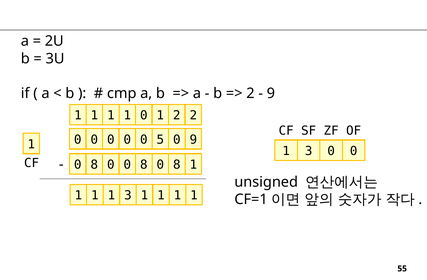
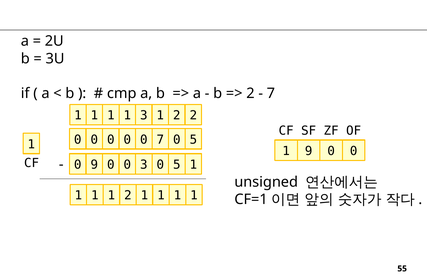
9: 9 -> 7 (271, 94)
1 0: 0 -> 3 (144, 116)
0 5: 5 -> 7 (160, 140)
9: 9 -> 5 (193, 140)
3: 3 -> 9 (309, 151)
8: 8 -> 9 (94, 165)
0 0 8: 8 -> 3 (144, 165)
8: 8 -> 5 (177, 165)
3: 3 -> 2 (128, 196)
